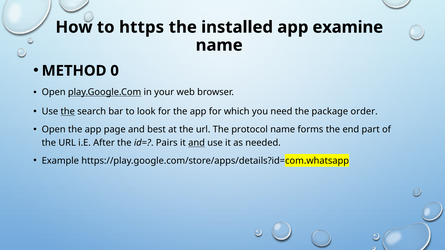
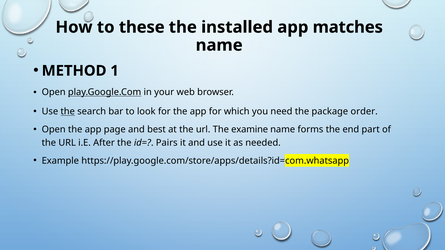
https: https -> these (142, 27)
examine: examine -> matches (348, 27)
0: 0 -> 1 (115, 71)
protocol: protocol -> examine (250, 130)
and underline: present -> none (197, 143)
